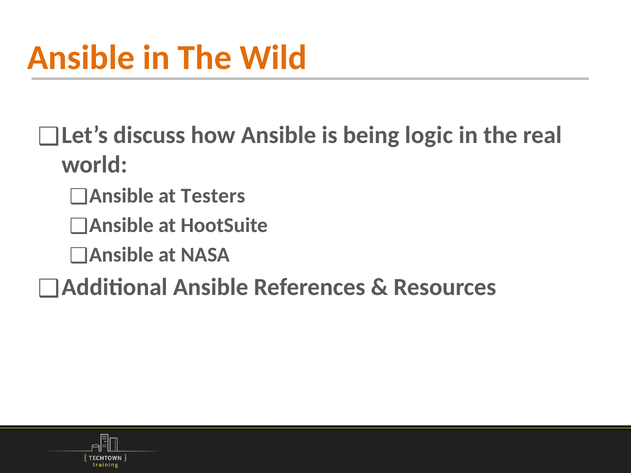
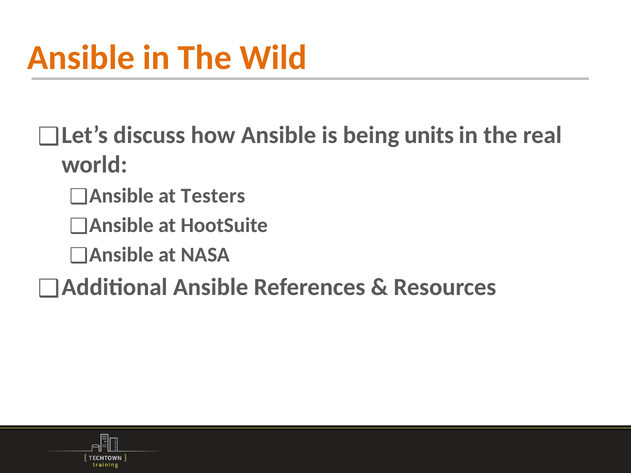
logic: logic -> units (429, 135)
